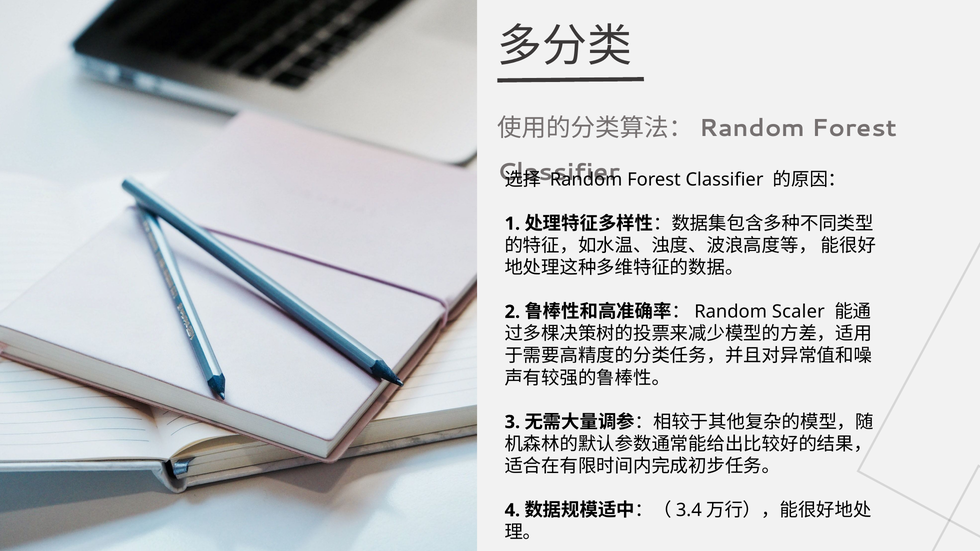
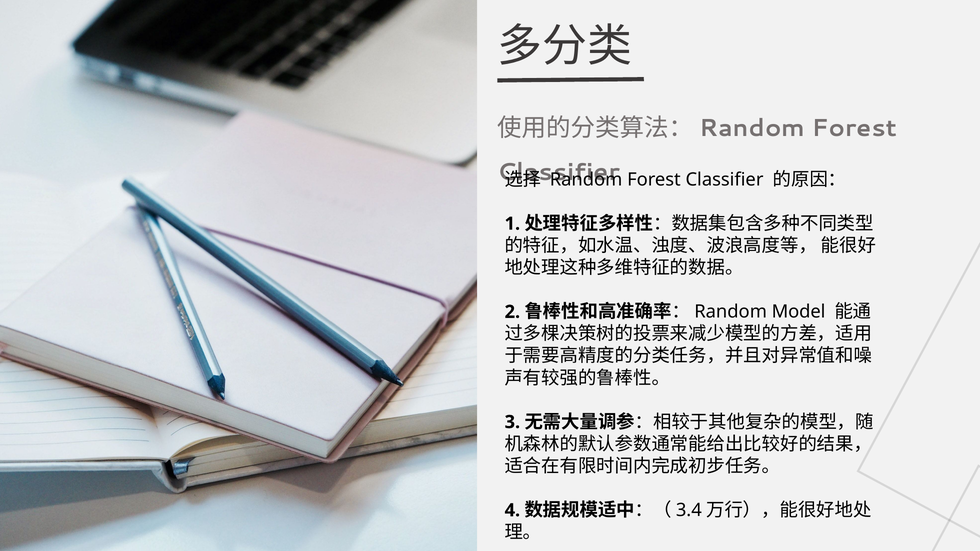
Scaler: Scaler -> Model (799, 312)
